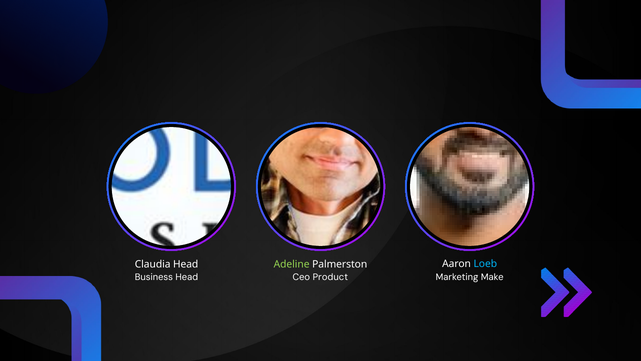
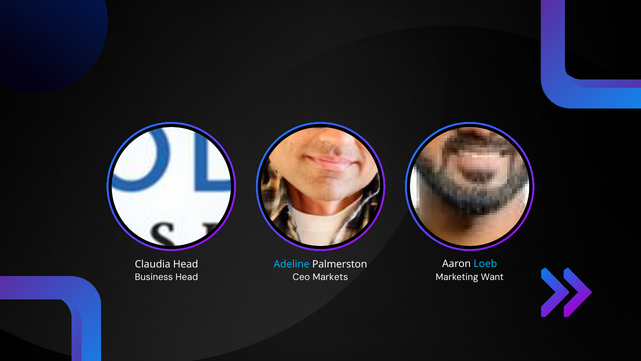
Adeline colour: light green -> light blue (292, 264)
Make: Make -> Want (492, 277)
Product: Product -> Markets (330, 277)
